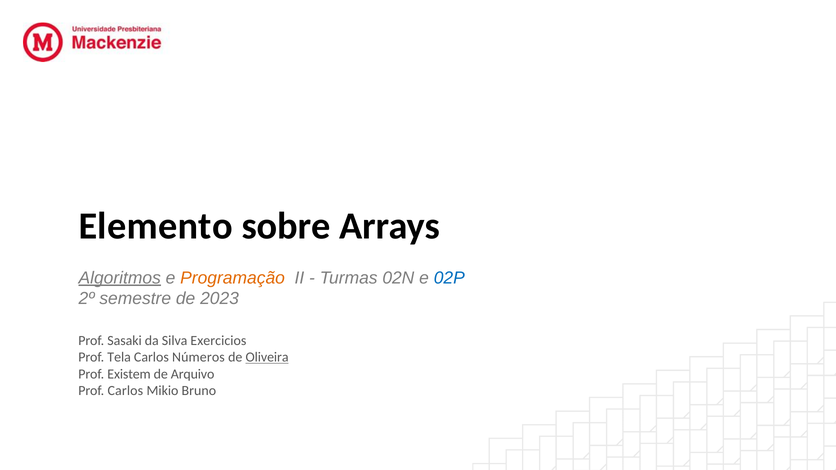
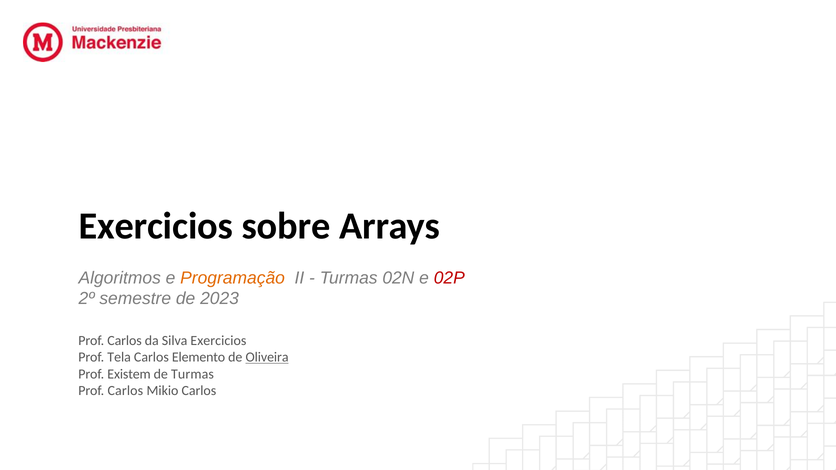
Elemento: Elemento -> Exercicios (156, 226)
Algoritmos underline: present -> none (120, 278)
02P colour: blue -> red (449, 278)
Sasaki: Sasaki -> Carlos (125, 341)
Números: Números -> Elemento (199, 357)
de Arquivo: Arquivo -> Turmas (192, 374)
Mikio Bruno: Bruno -> Carlos (199, 391)
